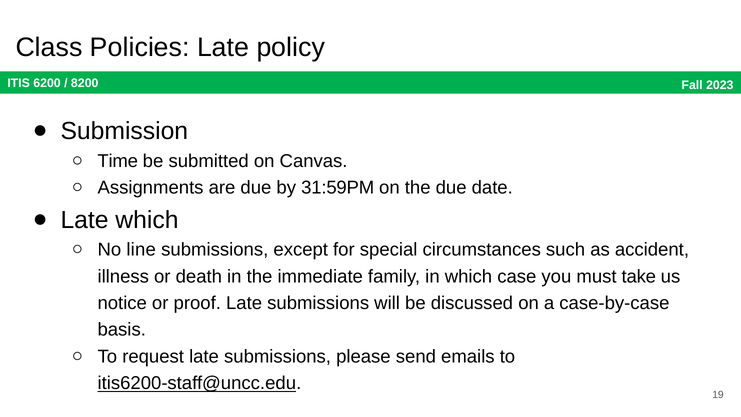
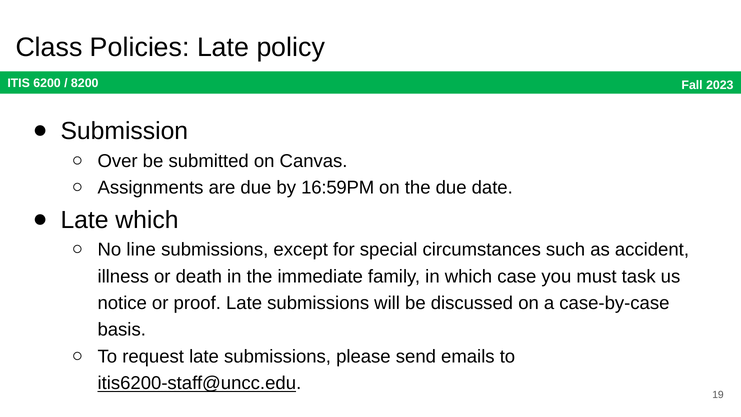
Time: Time -> Over (118, 161)
31:59PM: 31:59PM -> 16:59PM (338, 188)
take: take -> task (639, 276)
